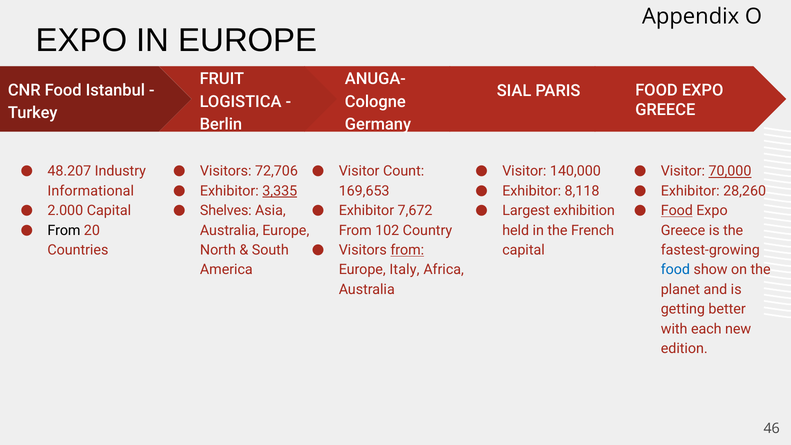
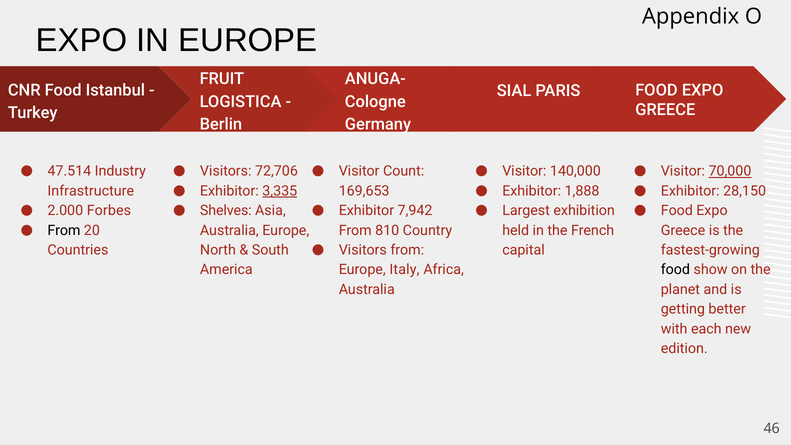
48.207: 48.207 -> 47.514 (69, 171)
8,118: 8,118 -> 1,888 (582, 191)
28,260: 28,260 -> 28,150 (745, 191)
Informational: Informational -> Infrastructure (91, 191)
2.000 Capital: Capital -> Forbes (109, 211)
7,672: 7,672 -> 7,942 (415, 211)
Food underline: present -> none (677, 211)
102: 102 -> 810 (387, 230)
from underline: present -> none (407, 250)
food colour: blue -> black (675, 270)
